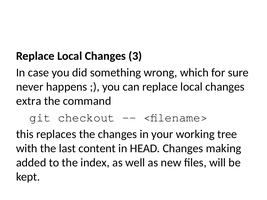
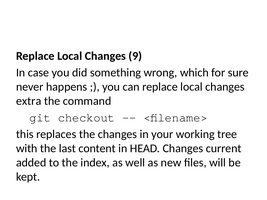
3: 3 -> 9 (135, 56)
making: making -> current (224, 149)
